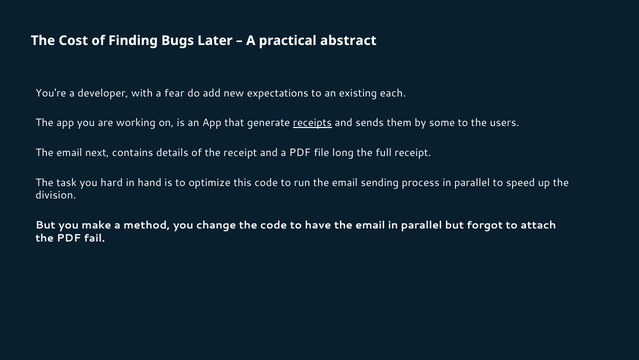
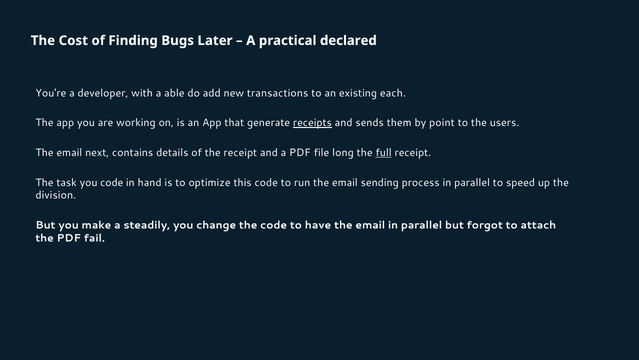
abstract: abstract -> declared (348, 41)
fear: fear -> able (174, 93)
expectations: expectations -> transactions (278, 93)
some: some -> point (442, 123)
full underline: none -> present (384, 153)
you hard: hard -> code (112, 182)
method: method -> steadily (147, 225)
